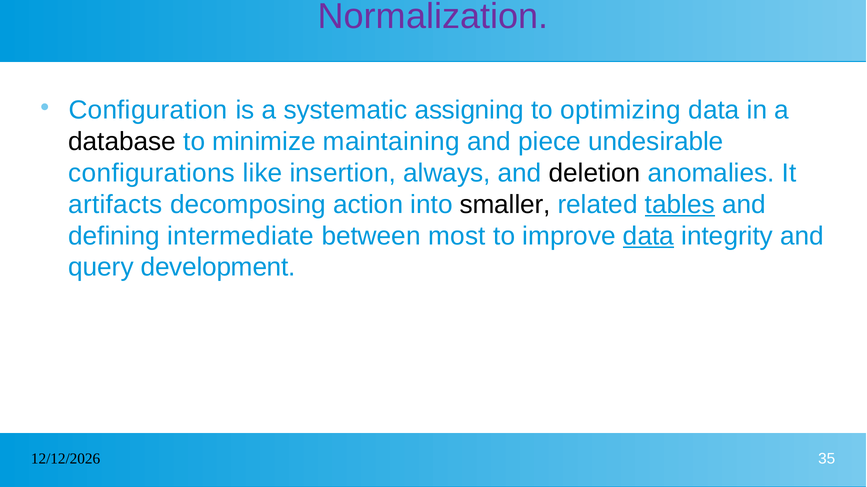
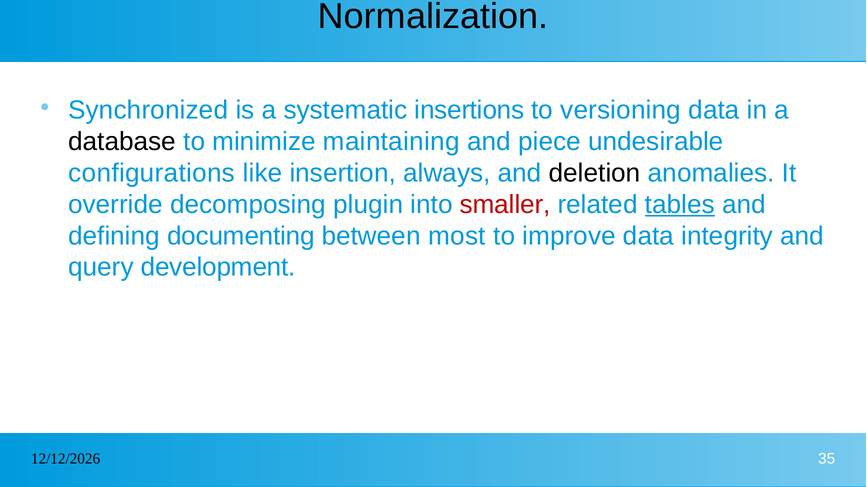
Normalization colour: purple -> black (433, 17)
Configuration: Configuration -> Synchronized (148, 110)
assigning: assigning -> insertions (469, 110)
optimizing: optimizing -> versioning (621, 110)
artifacts: artifacts -> override (115, 205)
action: action -> plugin (368, 205)
smaller colour: black -> red (505, 205)
intermediate: intermediate -> documenting (241, 236)
data underline: present -> none (649, 236)
